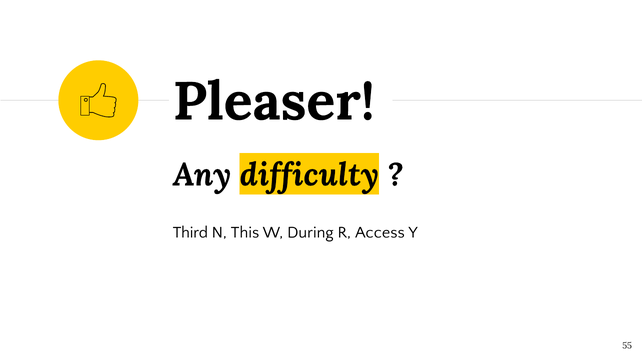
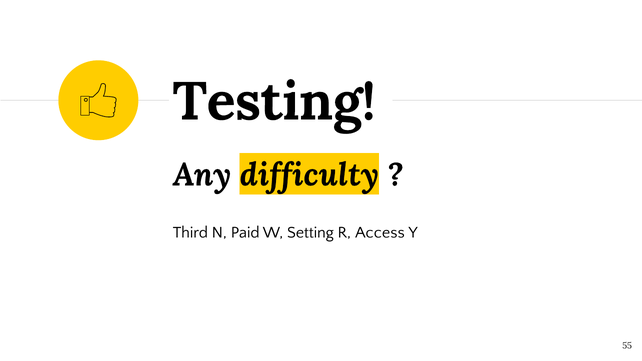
Pleaser: Pleaser -> Testing (274, 102)
This: This -> Paid (245, 233)
During: During -> Setting (310, 233)
